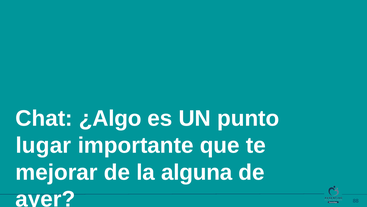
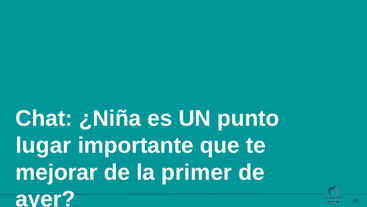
¿Algo: ¿Algo -> ¿Niña (110, 118)
alguna: alguna -> primer (197, 172)
